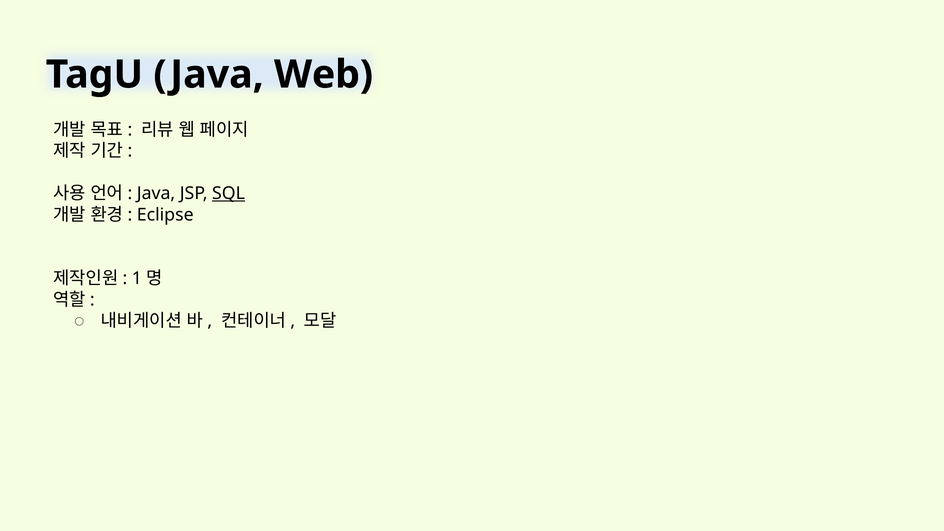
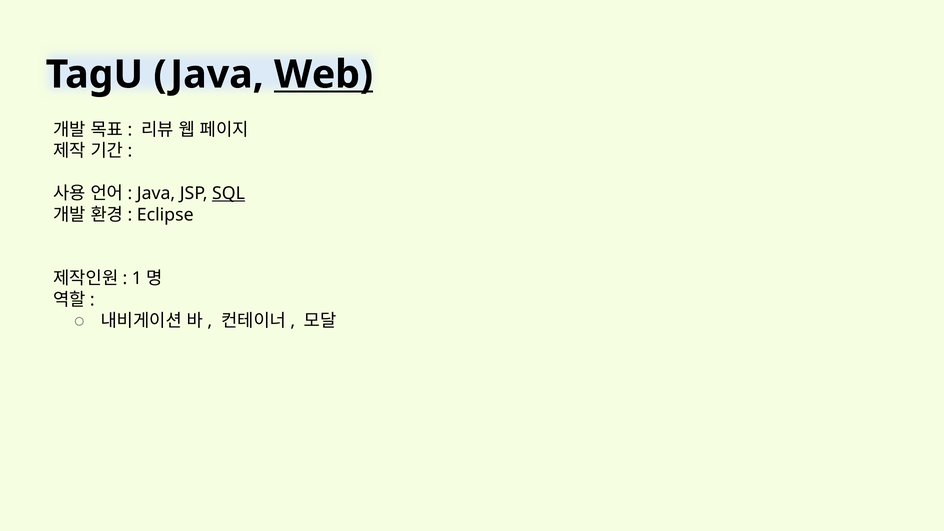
Web underline: none -> present (324, 75)
